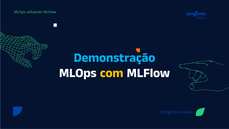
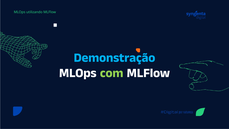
com colour: yellow -> light green (112, 73)
